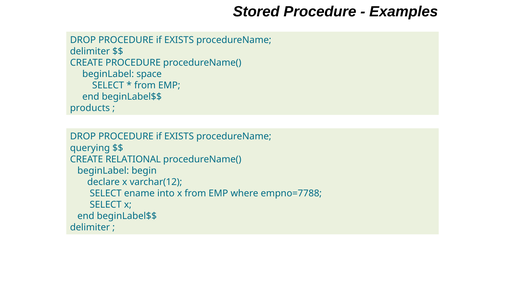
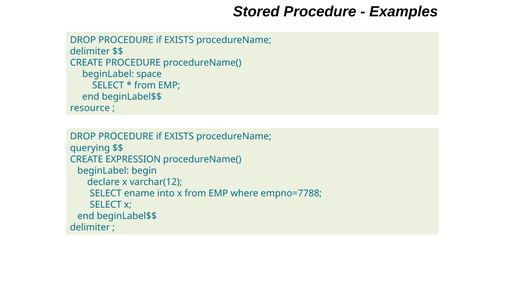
products: products -> resource (90, 108)
RELATIONAL: RELATIONAL -> EXPRESSION (133, 159)
